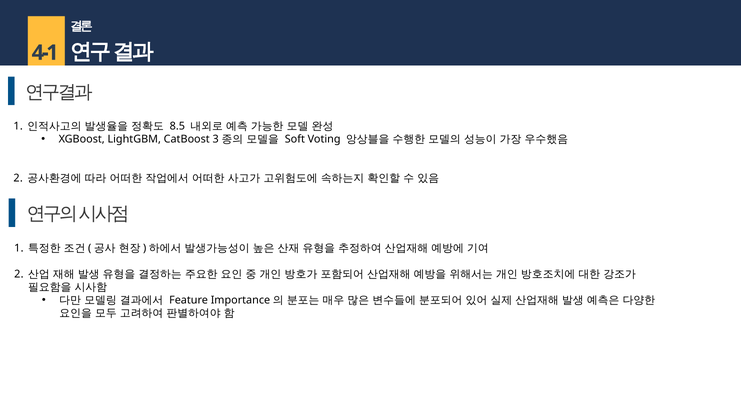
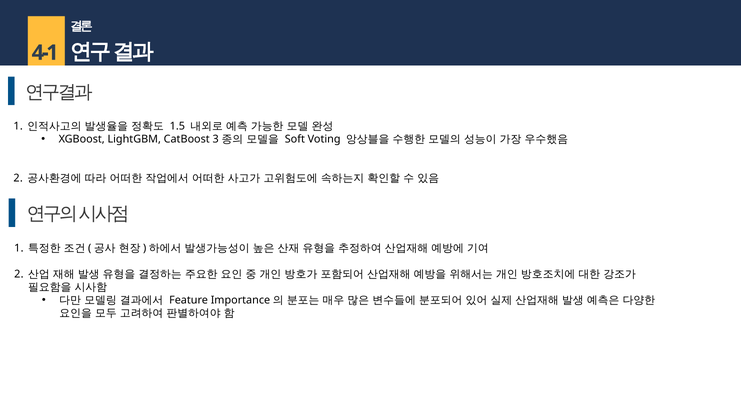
8.5: 8.5 -> 1.5 (177, 126)
